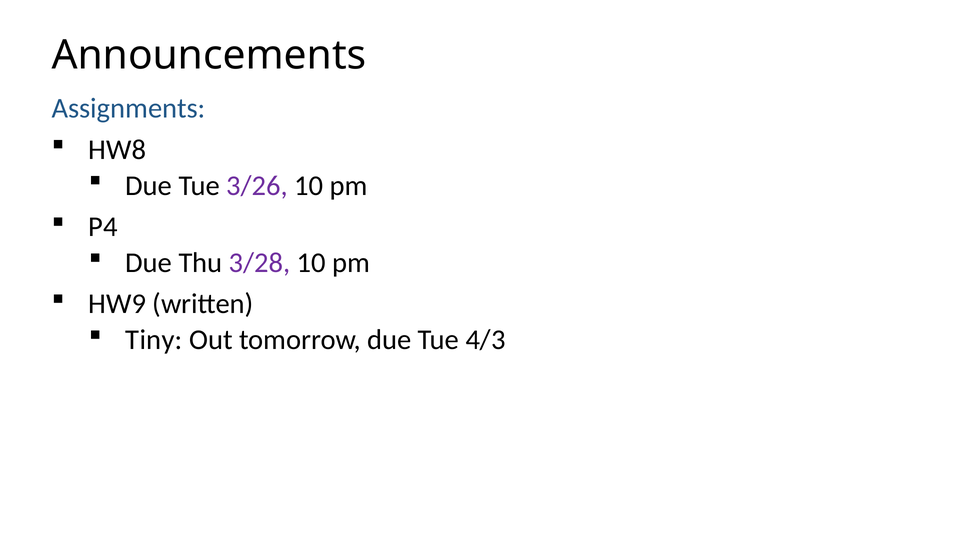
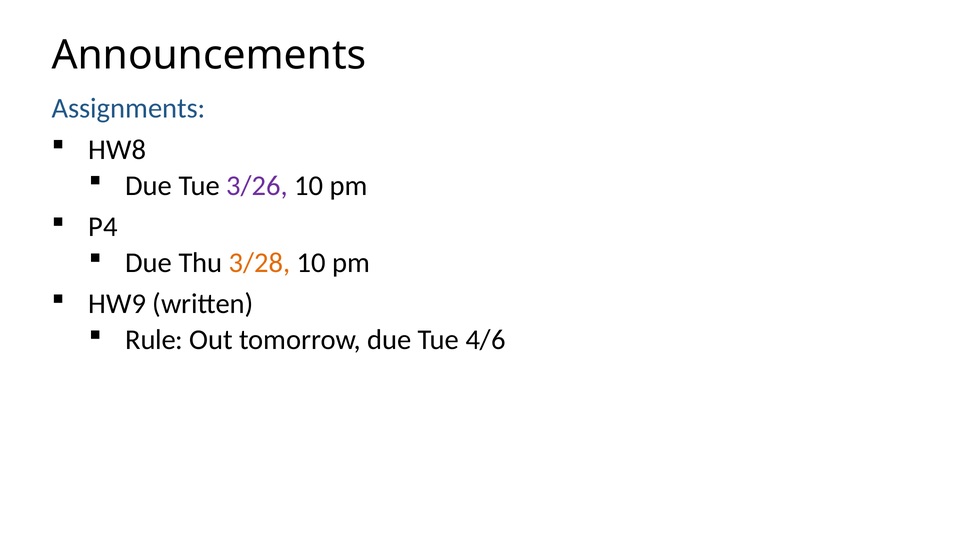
3/28 colour: purple -> orange (260, 262)
Tiny: Tiny -> Rule (154, 340)
4/3: 4/3 -> 4/6 (485, 340)
